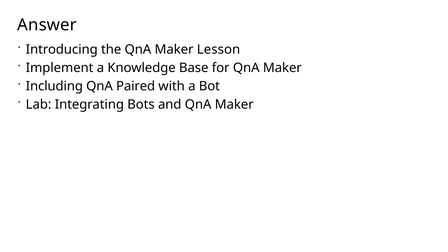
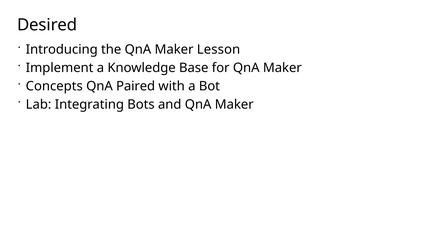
Answer: Answer -> Desired (47, 25)
Including: Including -> Concepts (54, 86)
